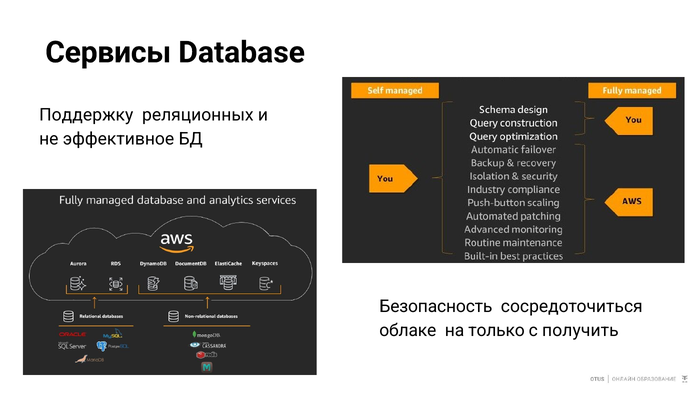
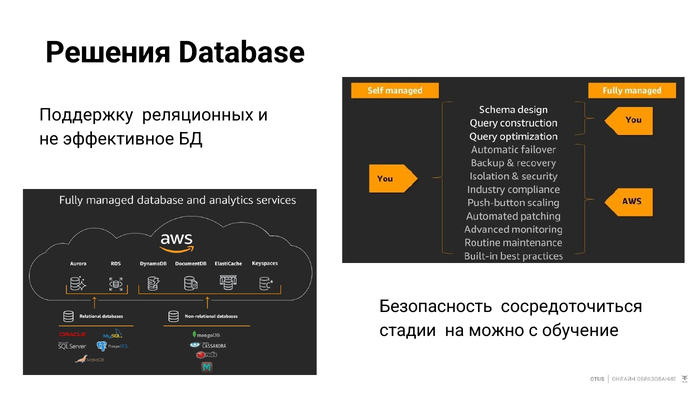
Сервисы: Сервисы -> Решения (108, 52)
облаке: облаке -> стадии (408, 331)
только: только -> можно (497, 331)
получить: получить -> обучение (580, 331)
